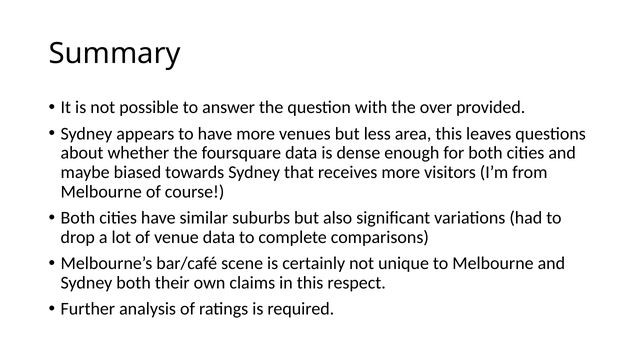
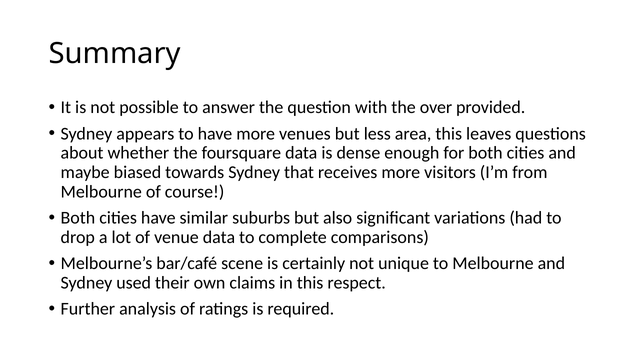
Sydney both: both -> used (134, 283)
